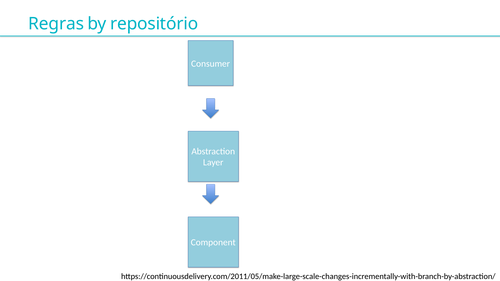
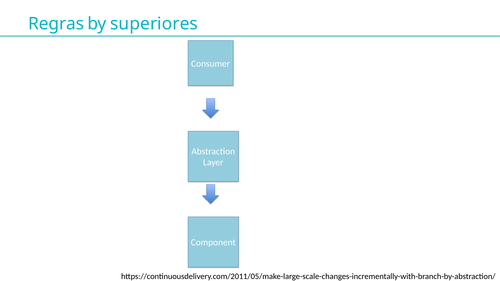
repositório: repositório -> superiores (154, 24)
